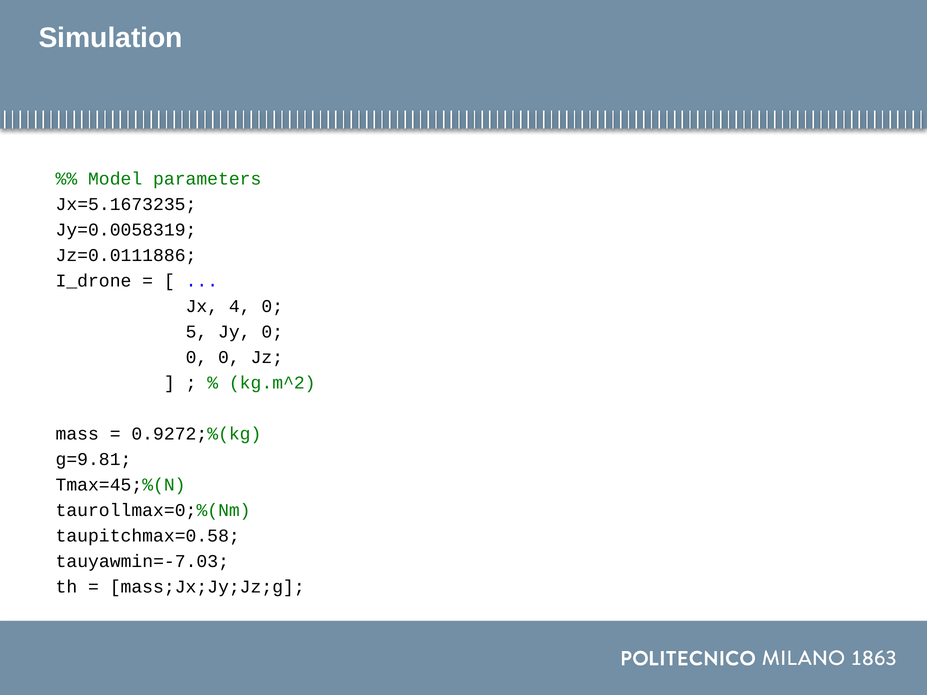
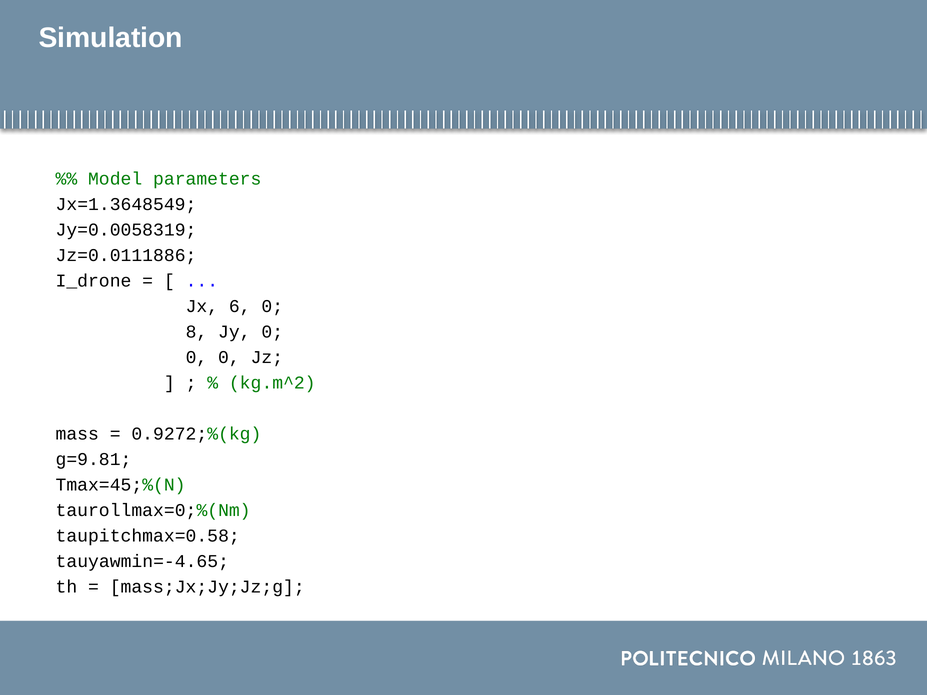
Jx=5.1673235: Jx=5.1673235 -> Jx=1.3648549 (126, 204)
4: 4 -> 6 (240, 306)
5: 5 -> 8 (197, 332)
tauyawmin=-7.03: tauyawmin=-7.03 -> tauyawmin=-4.65 (142, 562)
